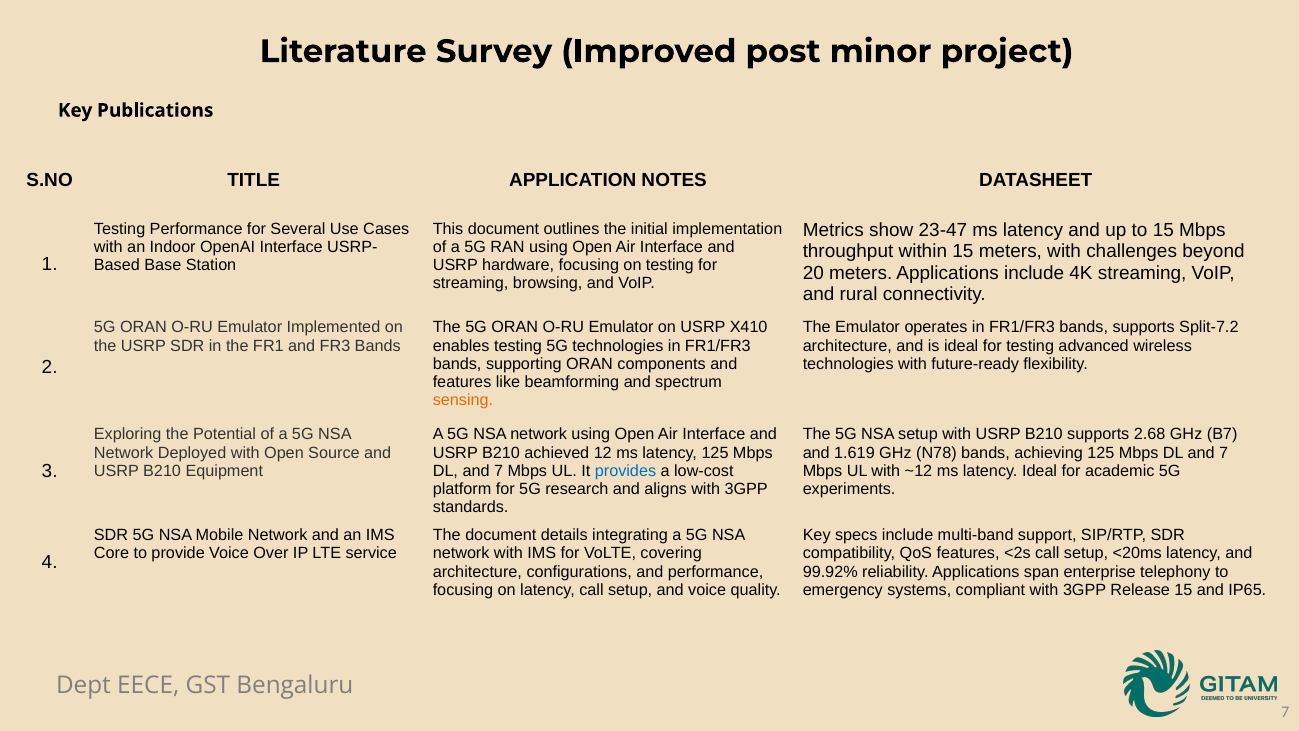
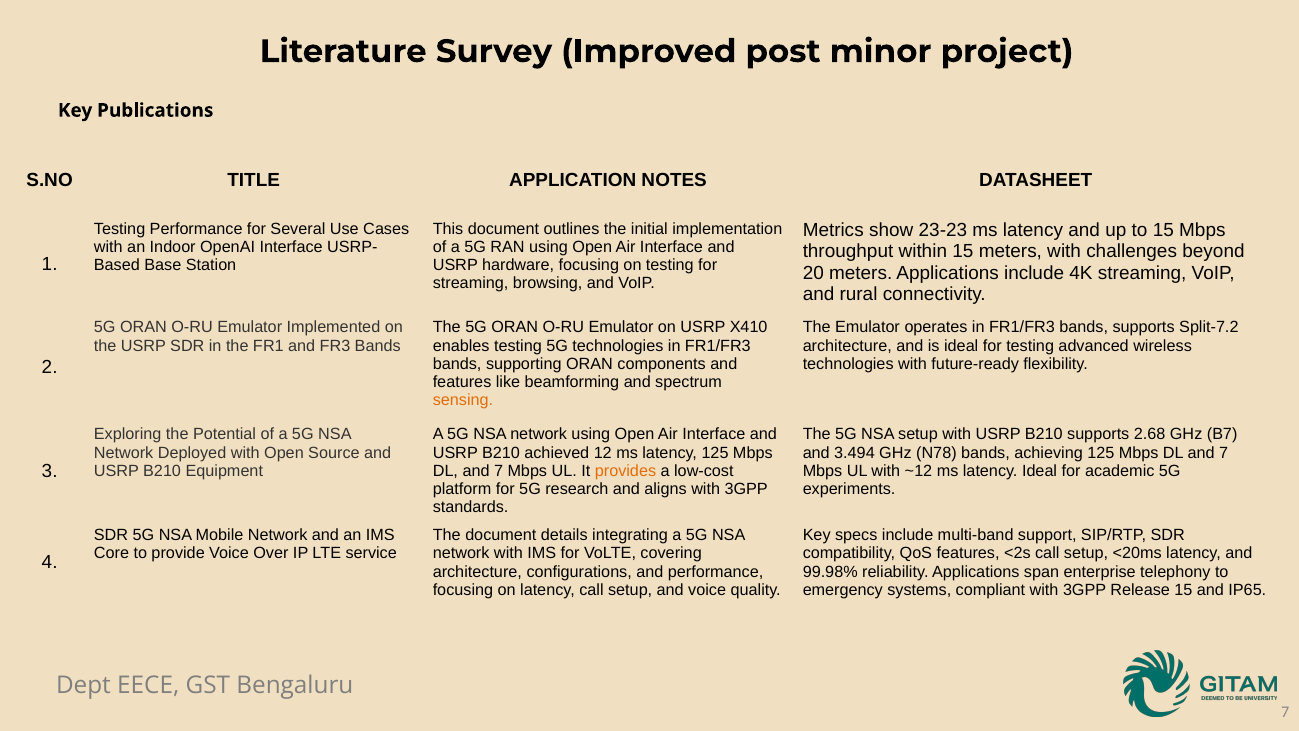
23-47: 23-47 -> 23-23 (943, 230)
1.619: 1.619 -> 3.494 (854, 453)
provides colour: blue -> orange (625, 471)
99.92%: 99.92% -> 99.98% (830, 571)
